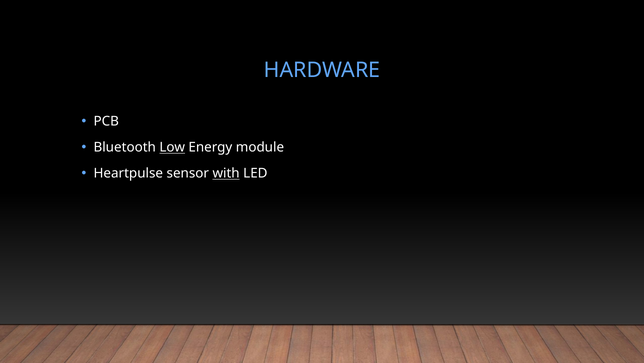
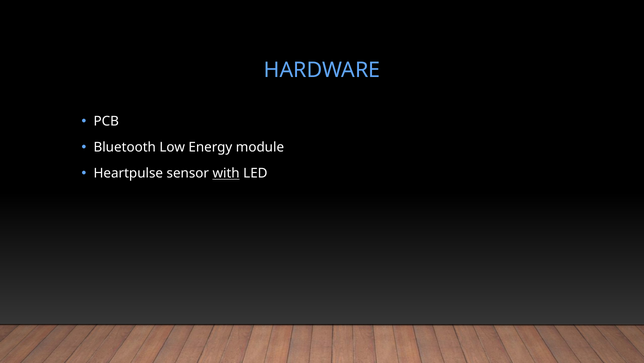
Low underline: present -> none (172, 147)
